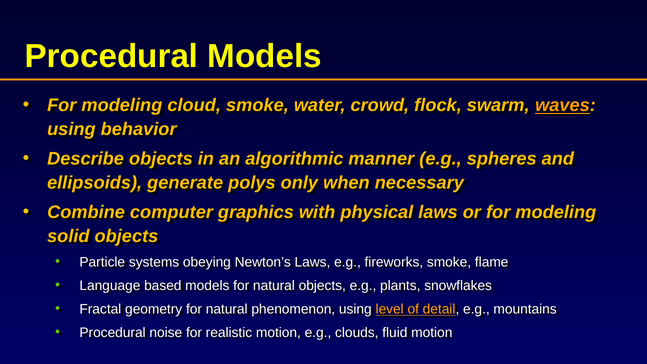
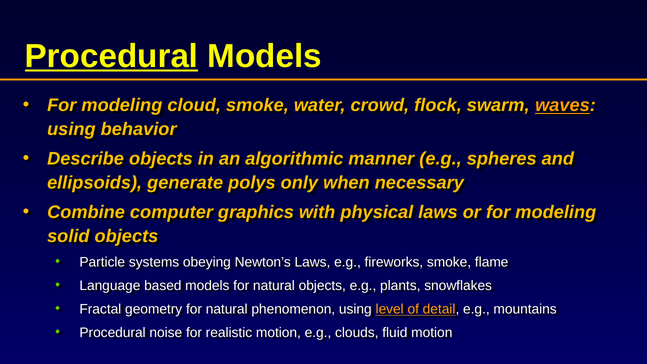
Procedural underline: none -> present (112, 56)
